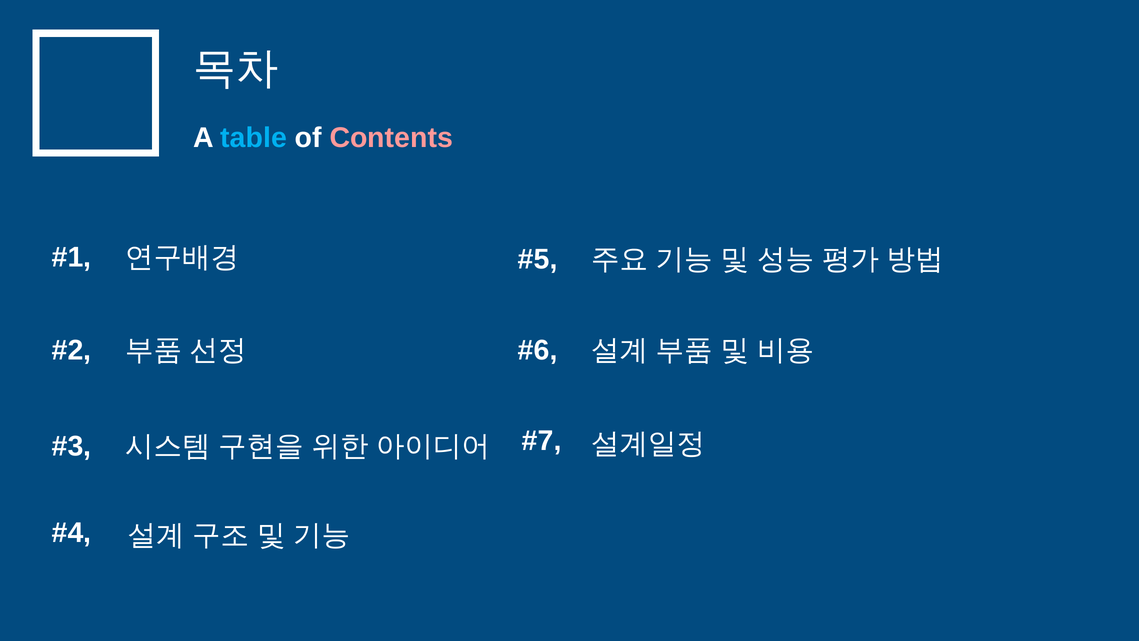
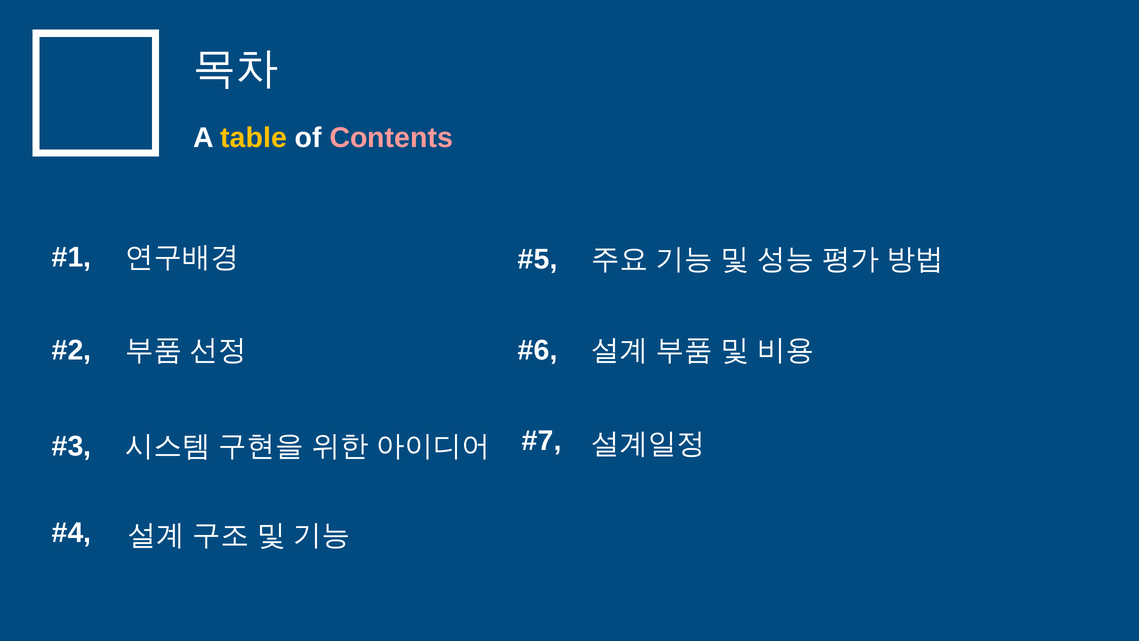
table colour: light blue -> yellow (254, 138)
